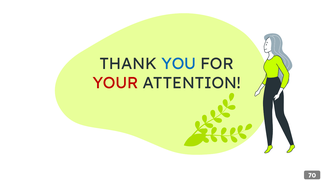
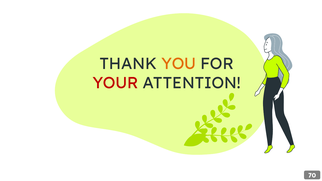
YOU colour: blue -> orange (179, 64)
